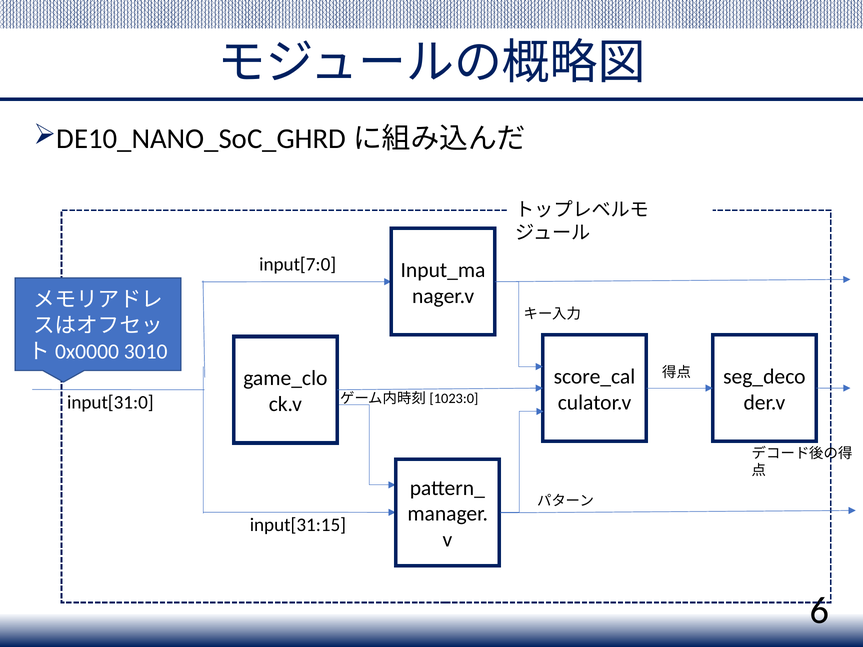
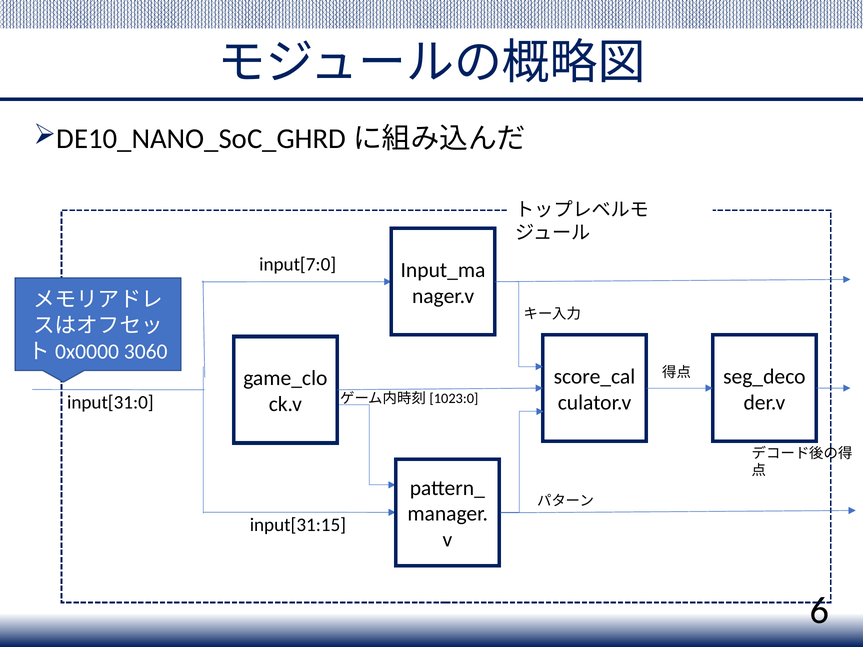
3010: 3010 -> 3060 (146, 352)
